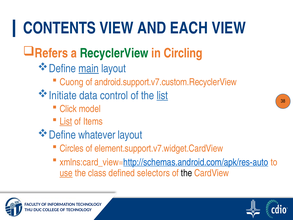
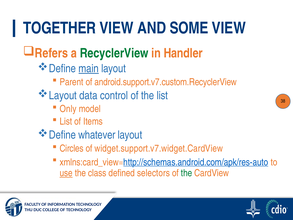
CONTENTS: CONTENTS -> TOGETHER (60, 28)
EACH: EACH -> SOME (189, 28)
Circling: Circling -> Handler (183, 53)
Cuong: Cuong -> Parent (72, 82)
Initiate: Initiate -> Layout (63, 95)
list underline: present -> none (162, 95)
Click: Click -> Only (68, 109)
List underline: present -> none (66, 121)
element.support.v7.widget.CardView: element.support.v7.widget.CardView -> widget.support.v7.widget.CardView (159, 148)
the colour: black -> green (187, 173)
